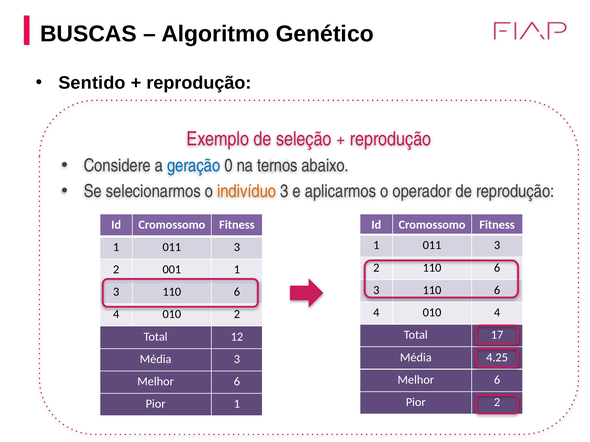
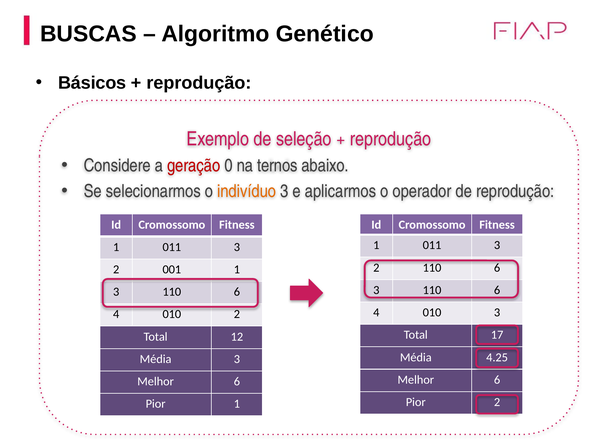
Sentido: Sentido -> Básicos (92, 83)
geração colour: blue -> red (194, 166)
010 4: 4 -> 3 (497, 313)
